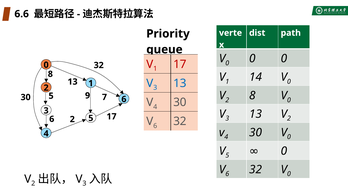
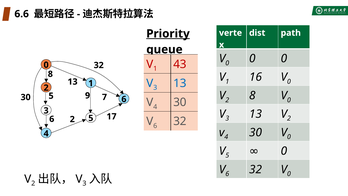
Priority underline: none -> present (168, 34)
1 17: 17 -> 43 (180, 64)
14: 14 -> 16 (256, 77)
